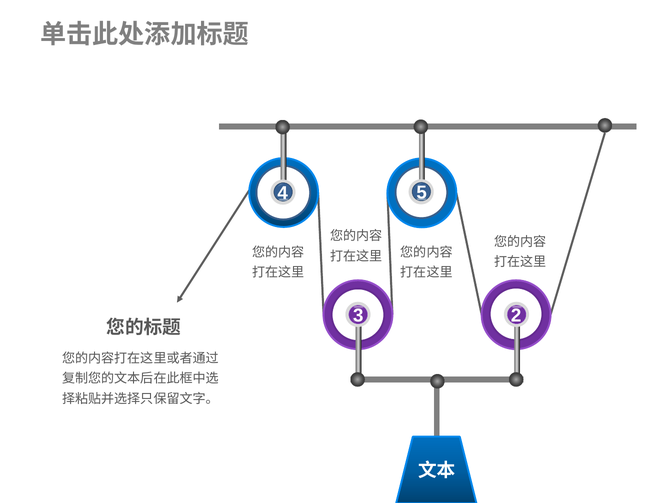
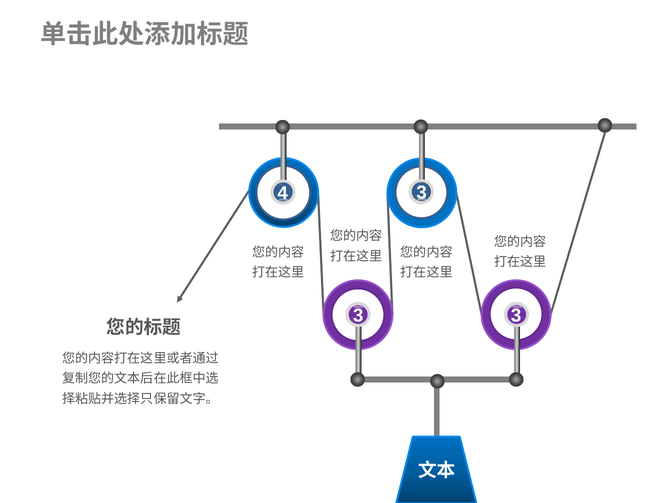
4 5: 5 -> 3 (422, 192)
2: 2 -> 3 (516, 316)
